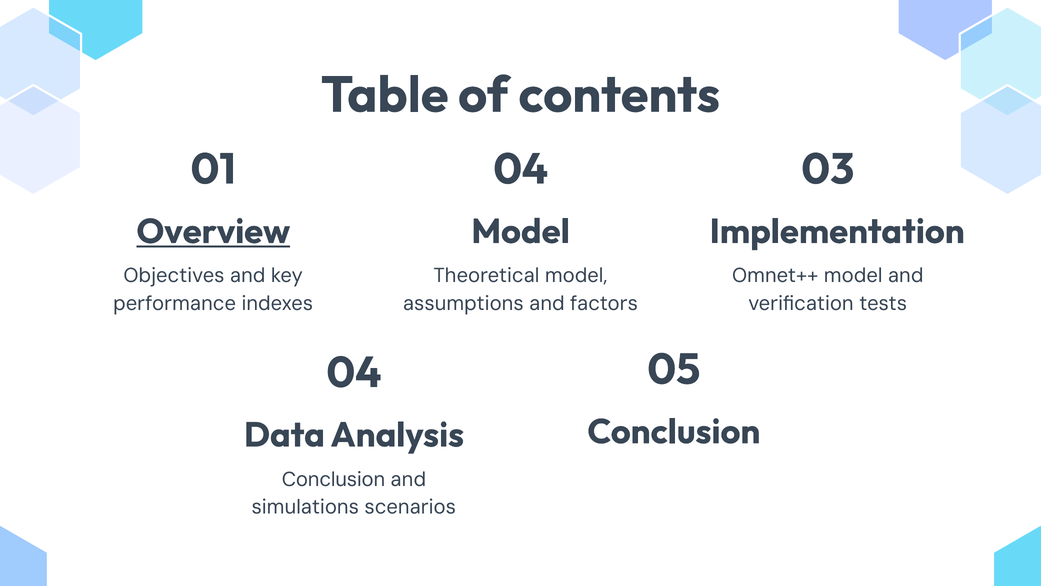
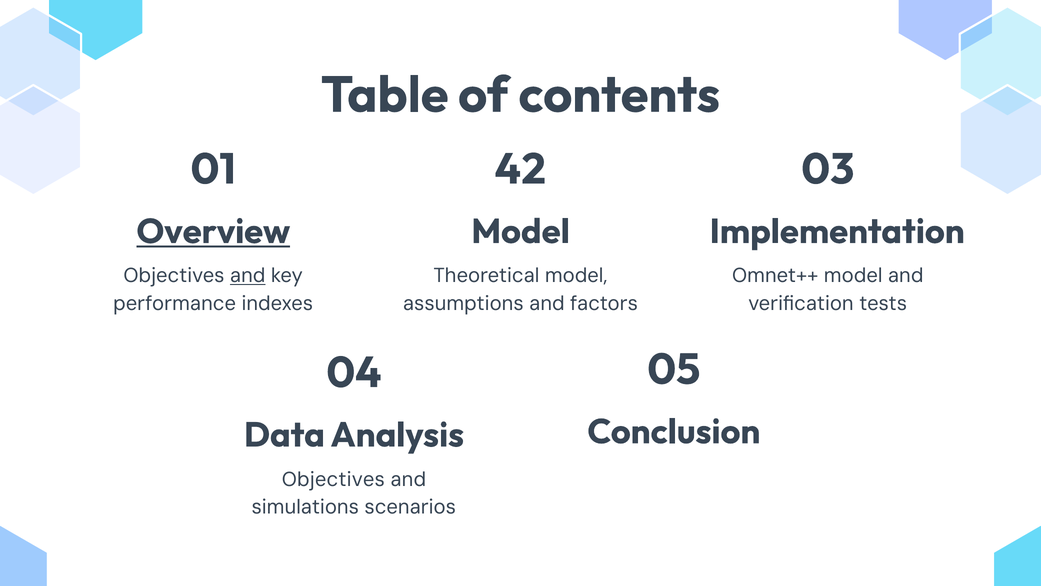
01 04: 04 -> 42 (520, 169)
and underline: none -> present (248, 276)
Conclusion: Conclusion -> Objectives (333, 479)
